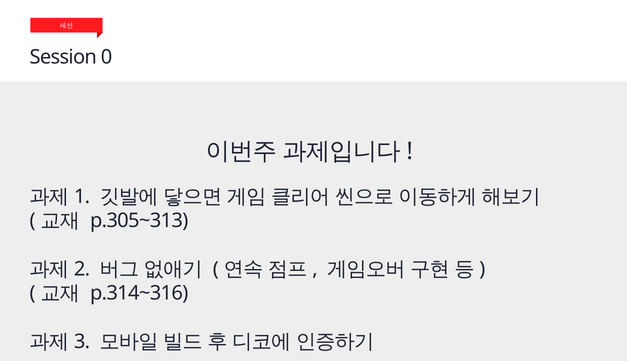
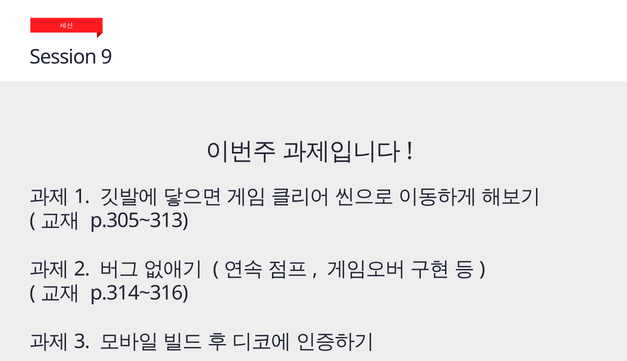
0: 0 -> 9 (107, 57)
